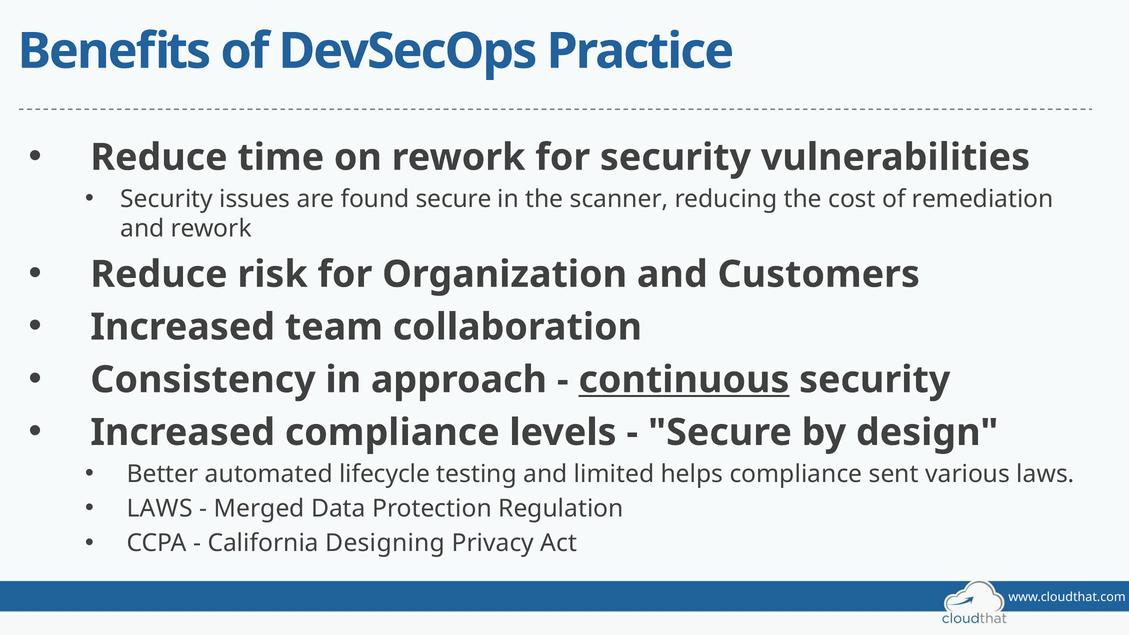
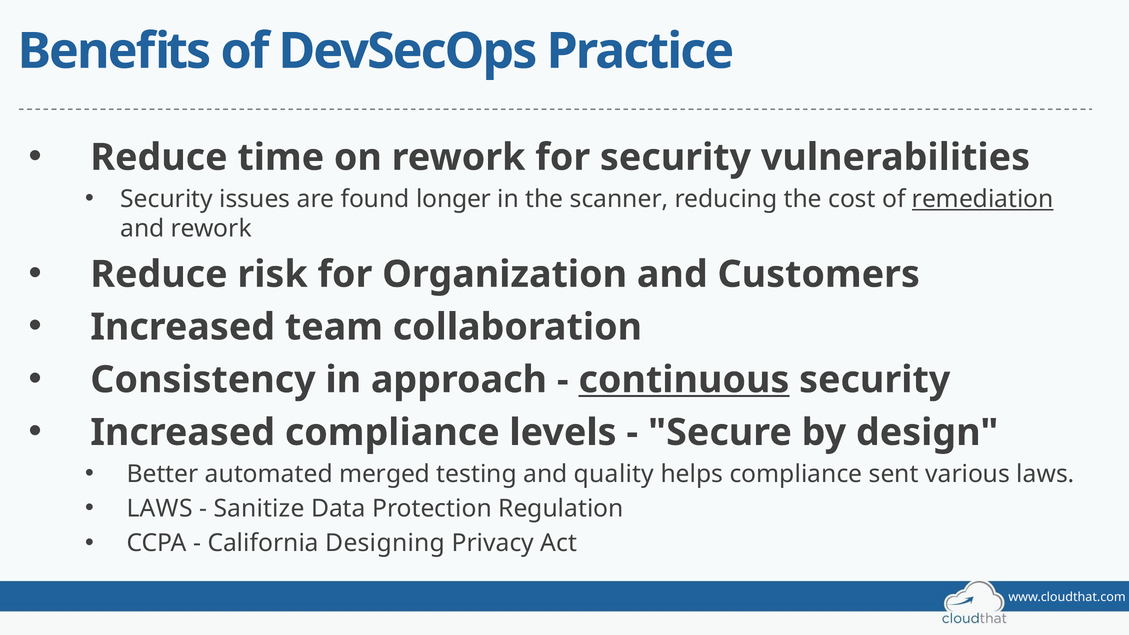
found secure: secure -> longer (454, 199)
remediation underline: none -> present (983, 199)
lifecycle: lifecycle -> merged (385, 474)
limited: limited -> quality (614, 474)
Merged: Merged -> Sanitize (259, 509)
